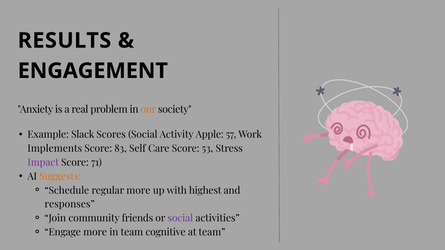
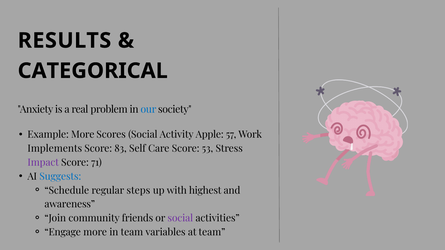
ENGAGEMENT: ENGAGEMENT -> CATEGORICAL (93, 71)
our colour: orange -> blue (148, 110)
Example Slack: Slack -> More (83, 135)
Suggests colour: orange -> blue (60, 177)
regular more: more -> steps (138, 191)
responses: responses -> awareness (70, 205)
cognitive: cognitive -> variables (166, 233)
